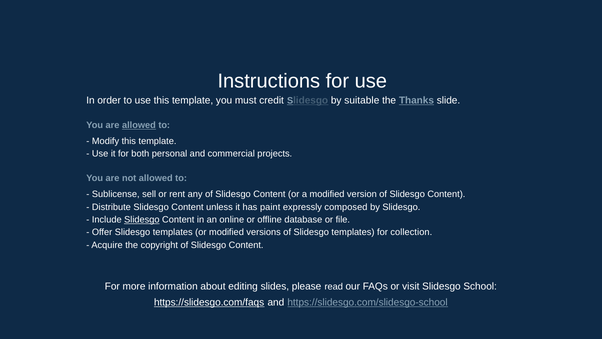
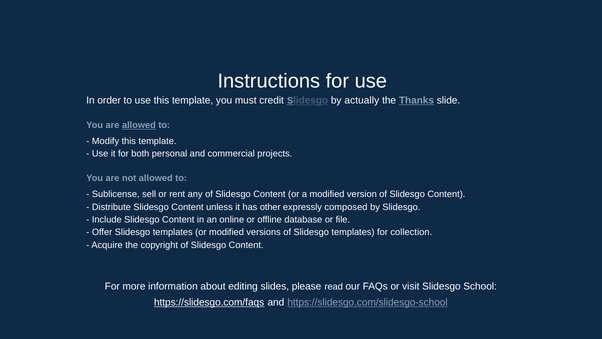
suitable: suitable -> actually (362, 100)
paint: paint -> other (270, 207)
Slidesgo underline: present -> none (142, 219)
